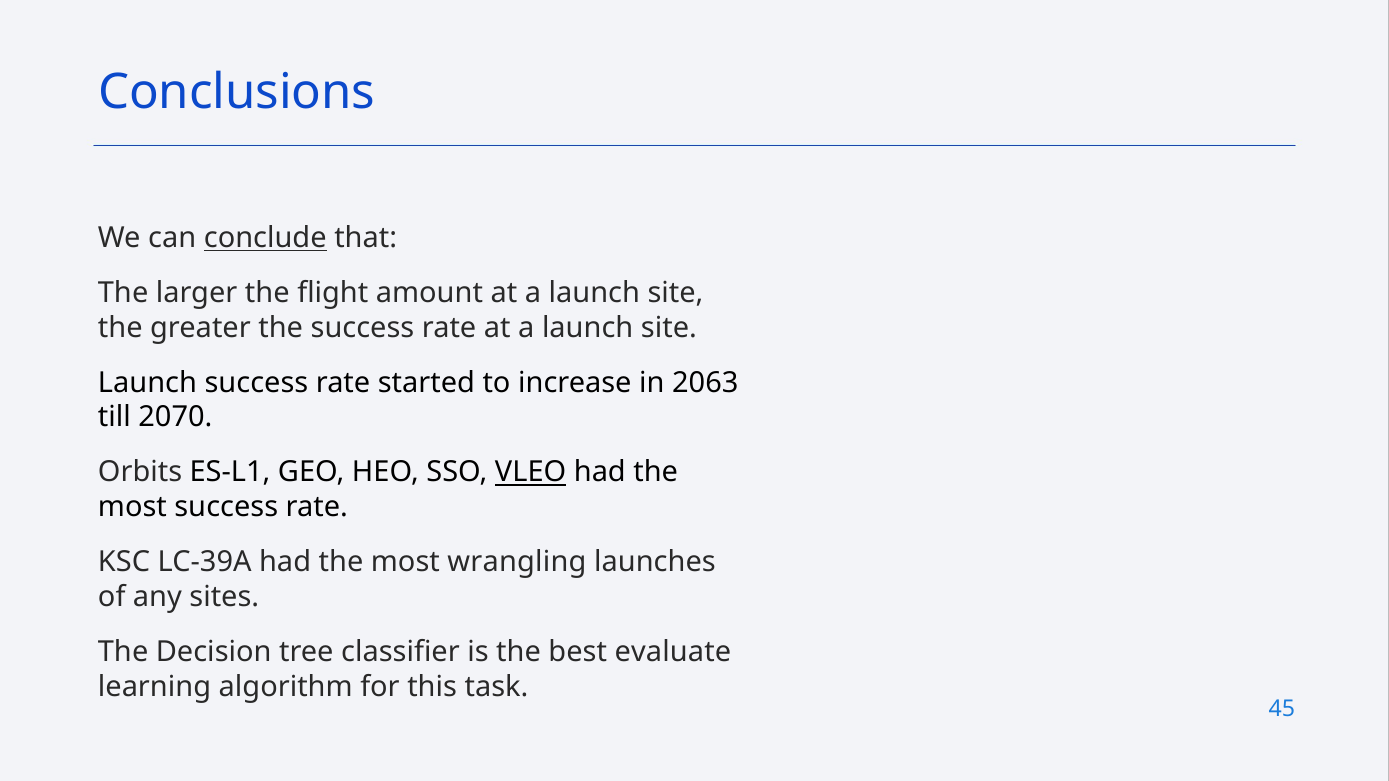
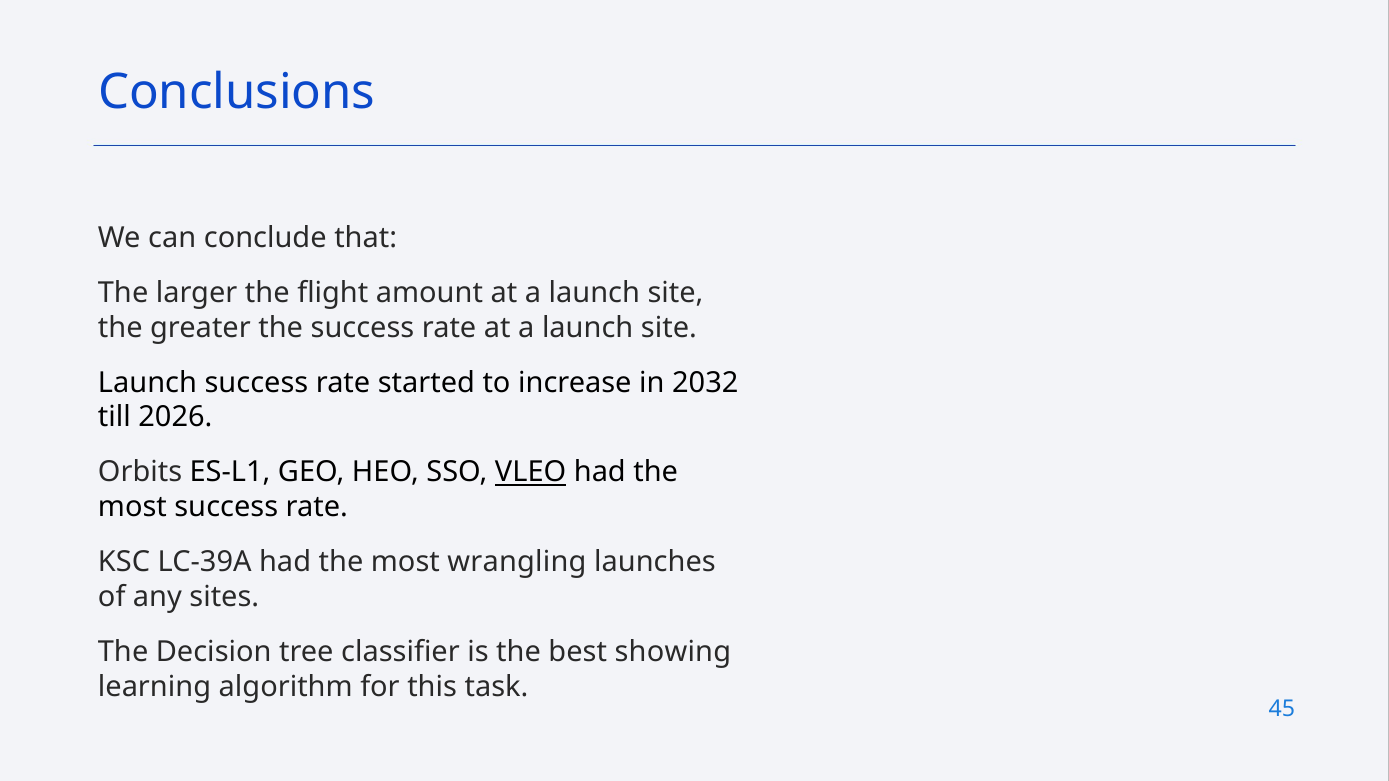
conclude underline: present -> none (265, 238)
2063: 2063 -> 2032 (705, 383)
2070: 2070 -> 2026 (175, 418)
evaluate: evaluate -> showing (673, 652)
